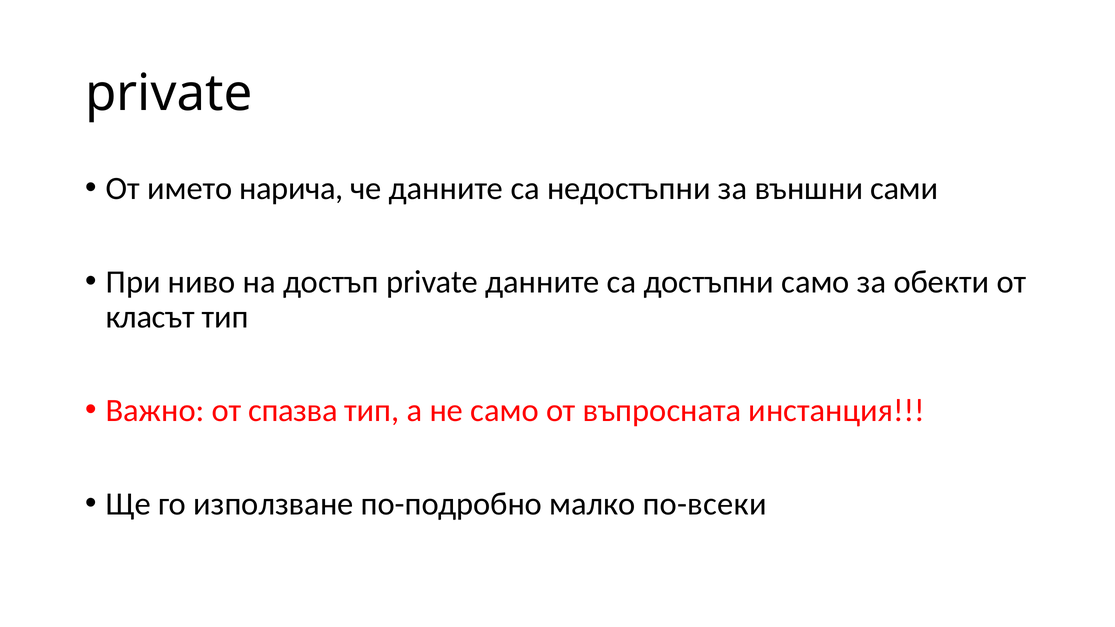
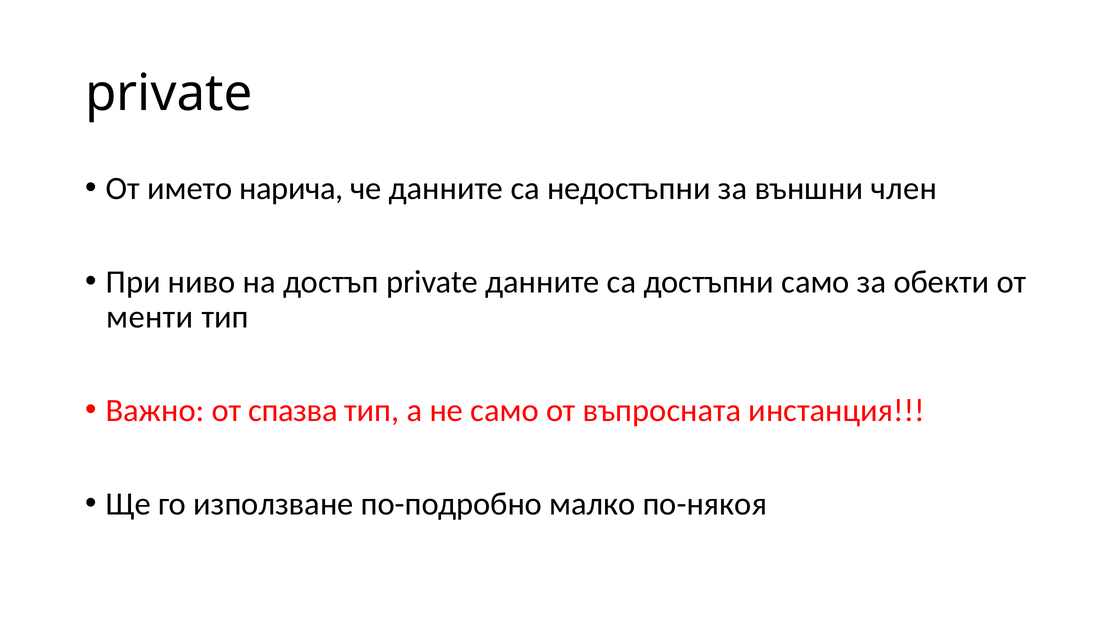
сами: сами -> член (904, 189)
класът: класът -> менти (150, 317)
по-всеки: по-всеки -> по-някоя (705, 504)
